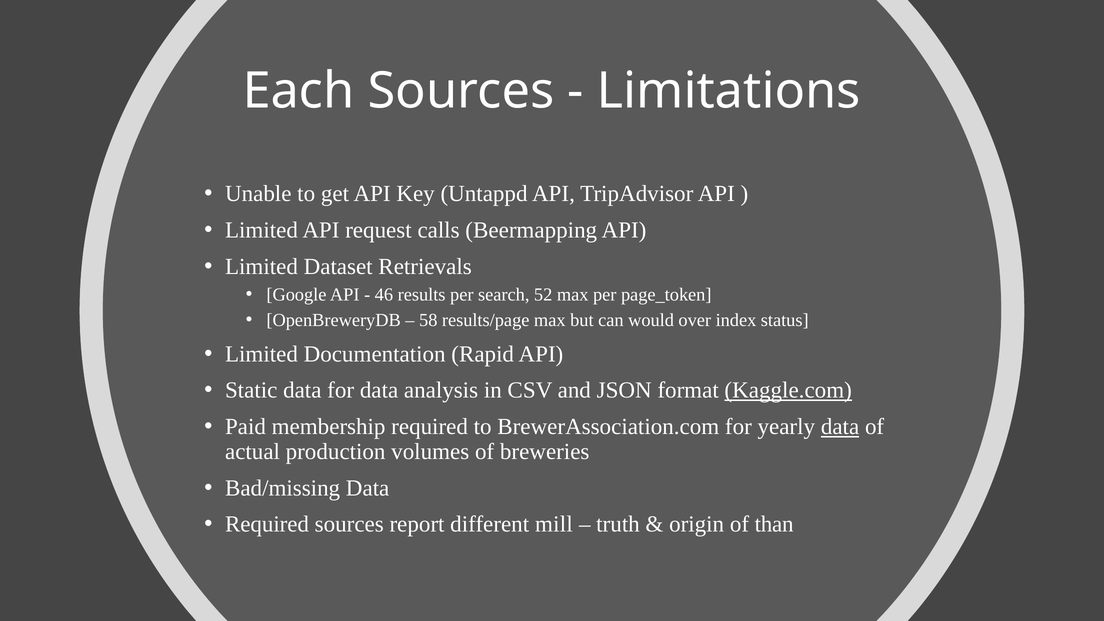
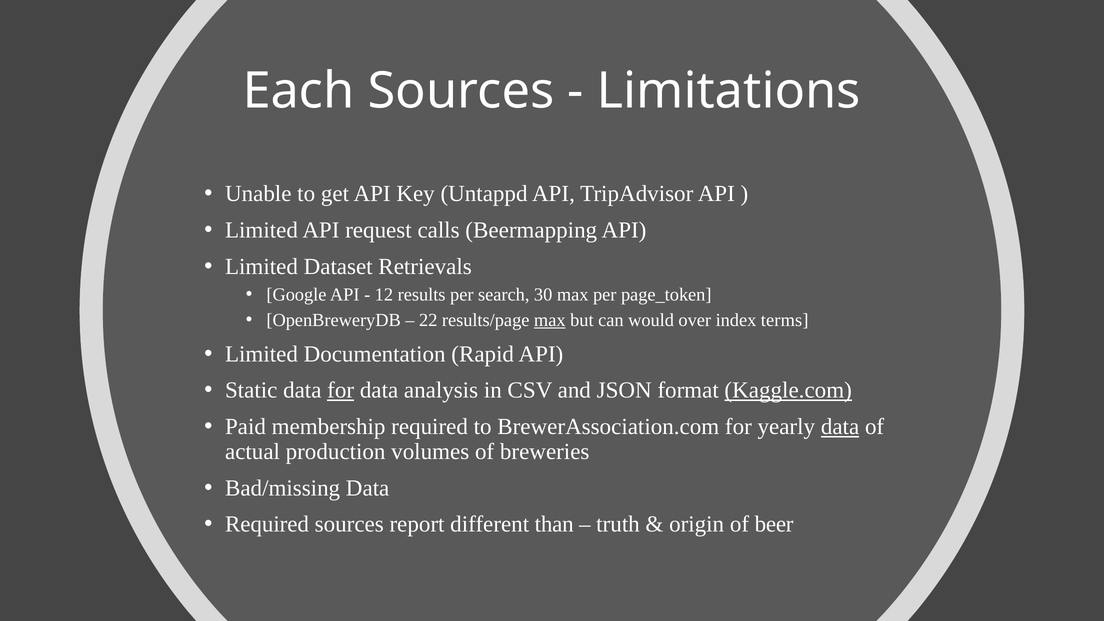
46: 46 -> 12 (384, 295)
52: 52 -> 30 (543, 295)
58: 58 -> 22 (428, 320)
max underline: none -> present (550, 320)
status: status -> terms (785, 320)
for underline: none -> present (341, 390)
mill: mill -> than (554, 524)
than: than -> beer (774, 524)
